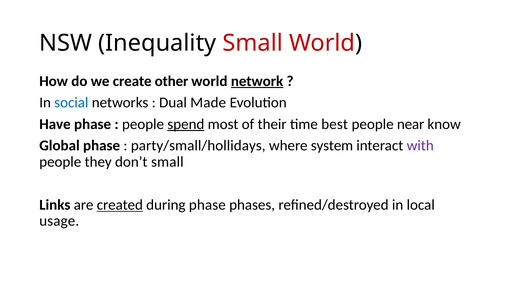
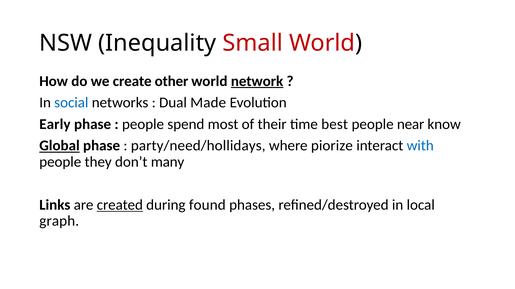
Have: Have -> Early (55, 124)
spend underline: present -> none (186, 124)
Global underline: none -> present (59, 146)
party/small/hollidays: party/small/hollidays -> party/need/hollidays (198, 146)
system: system -> piorize (332, 146)
with colour: purple -> blue (420, 146)
don’t small: small -> many (168, 162)
during phase: phase -> found (207, 205)
usage: usage -> graph (59, 222)
